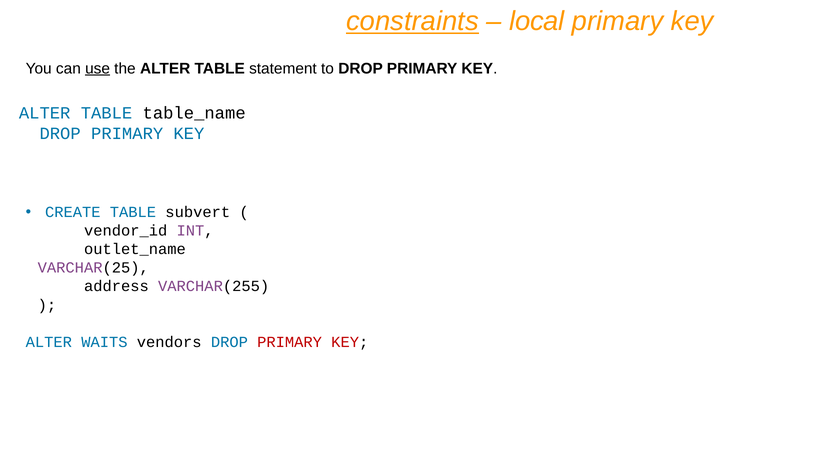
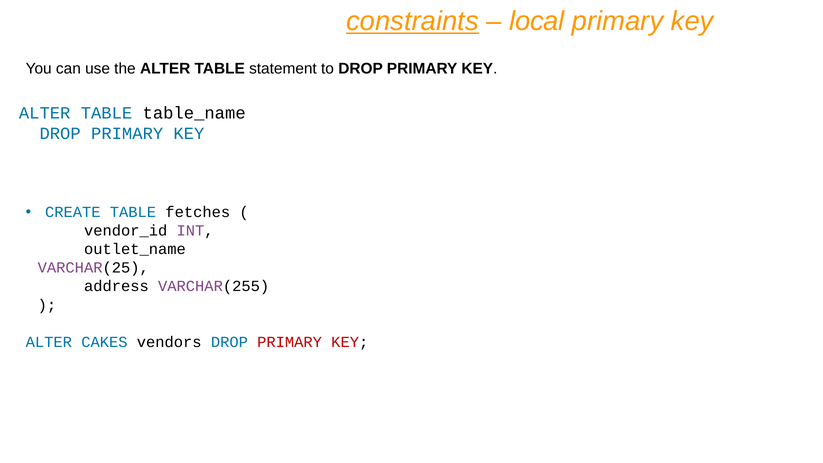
use underline: present -> none (98, 69)
subvert: subvert -> fetches (198, 212)
WAITS: WAITS -> CAKES (104, 342)
